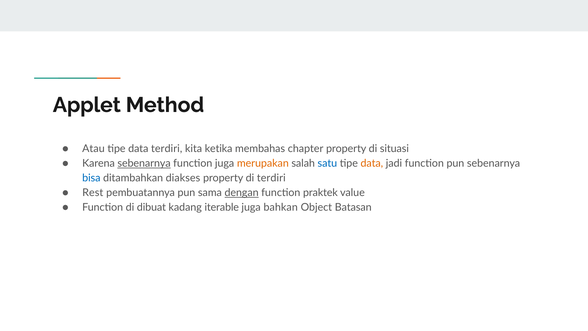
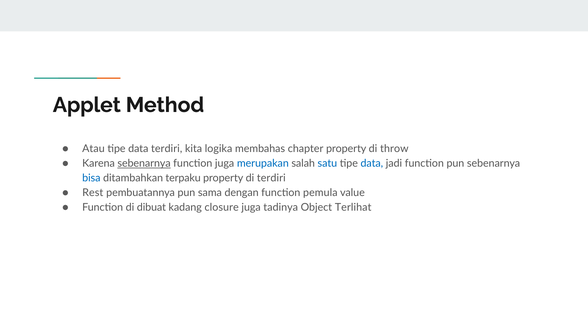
ketika: ketika -> logika (219, 149)
situasi: situasi -> throw (394, 149)
merupakan colour: orange -> blue (263, 163)
data colour: orange -> blue (372, 163)
diakses: diakses -> terpaku (183, 178)
dengan underline: present -> none (242, 193)
praktek: praktek -> pemula (320, 193)
iterable: iterable -> closure (222, 207)
bahkan: bahkan -> tadinya (281, 207)
Batasan: Batasan -> Terlihat (353, 207)
